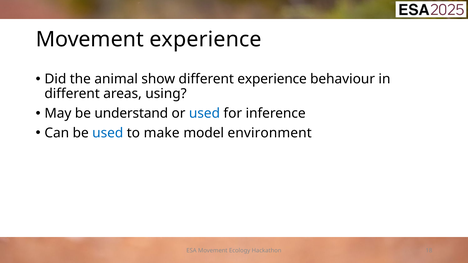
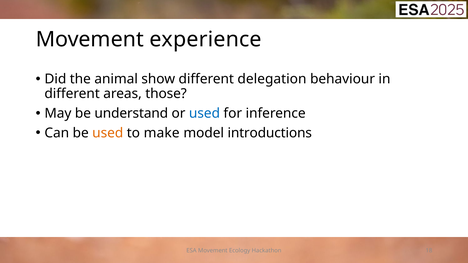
different experience: experience -> delegation (272, 79)
using: using -> those (166, 94)
used colour: blue -> orange (108, 133)
environment: environment -> introductions (270, 133)
